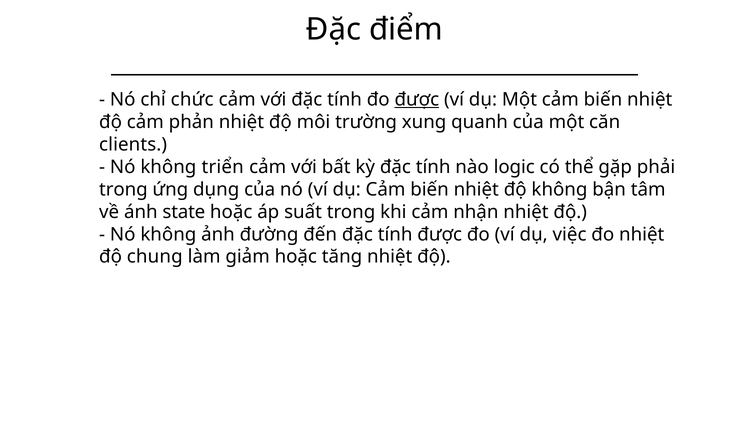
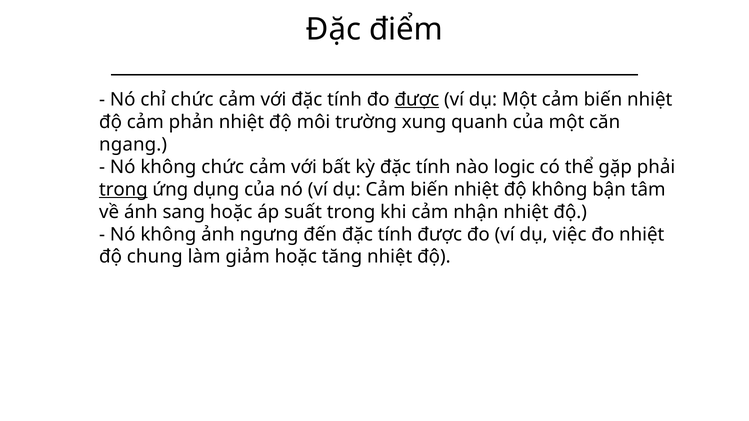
clients: clients -> ngang (133, 145)
không triển: triển -> chức (223, 167)
trong underline: none -> present (123, 190)
state: state -> sang (184, 212)
đường: đường -> ngưng (269, 235)
